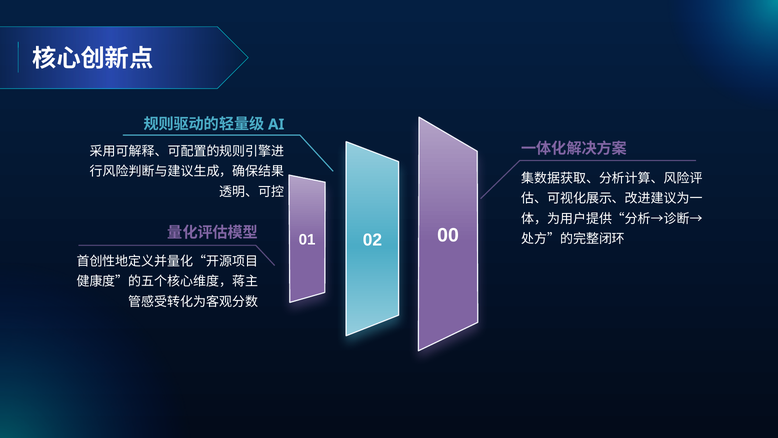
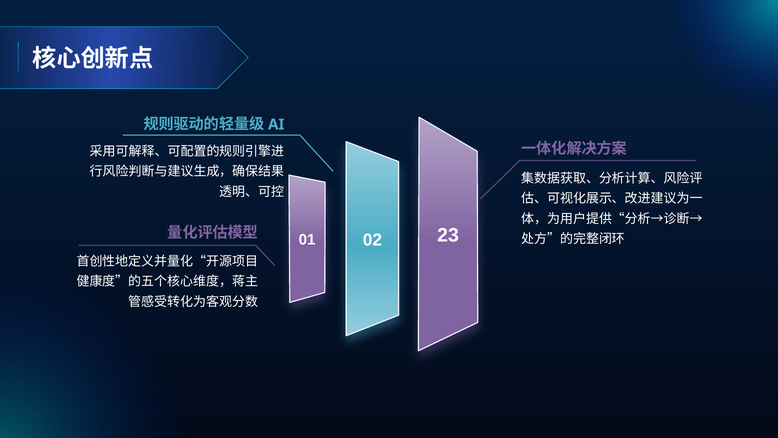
00: 00 -> 23 (448, 235)
